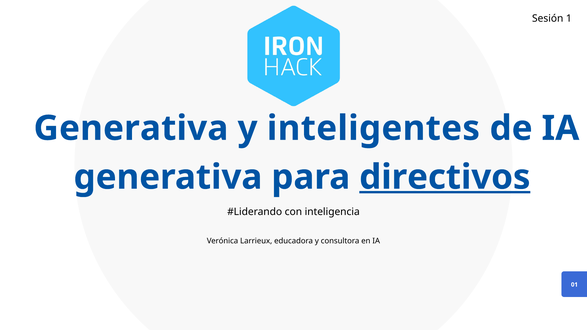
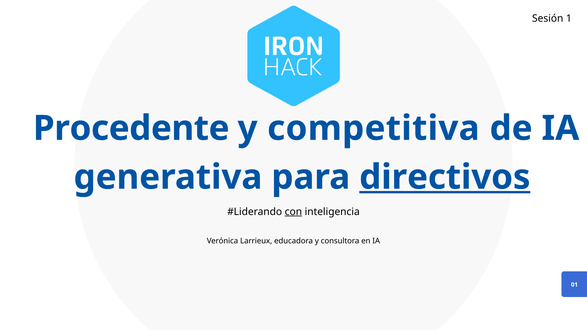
Generativa: Generativa -> Procedente (131, 128)
inteligentes: inteligentes -> competitiva (373, 128)
con underline: none -> present (293, 212)
